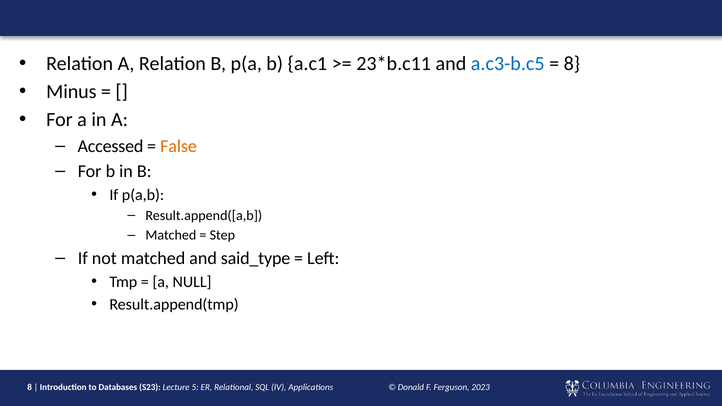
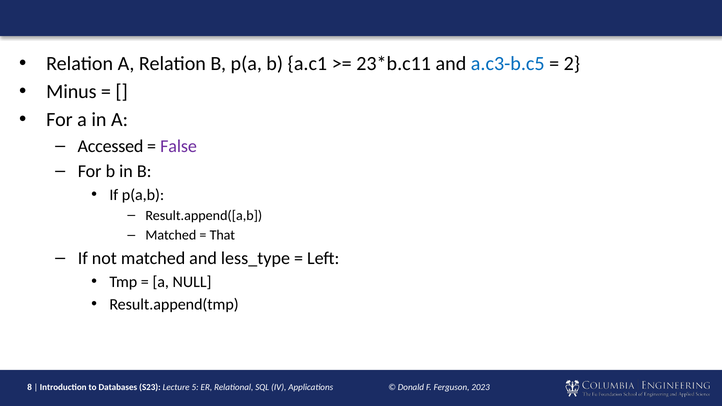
8: 8 -> 2 (572, 64)
False colour: orange -> purple (179, 146)
Step: Step -> That (222, 235)
said_type: said_type -> less_type (255, 258)
